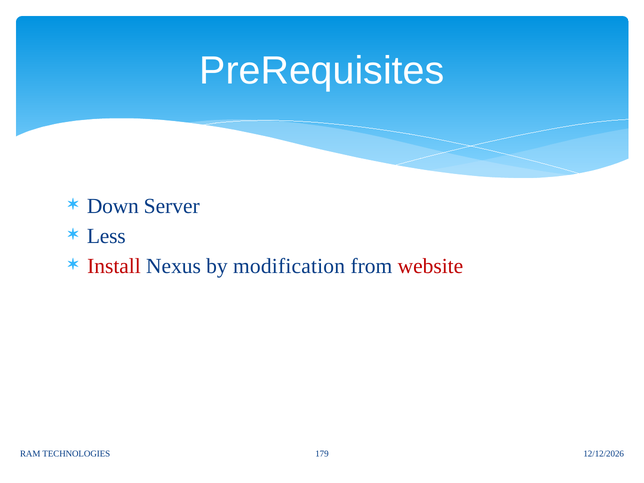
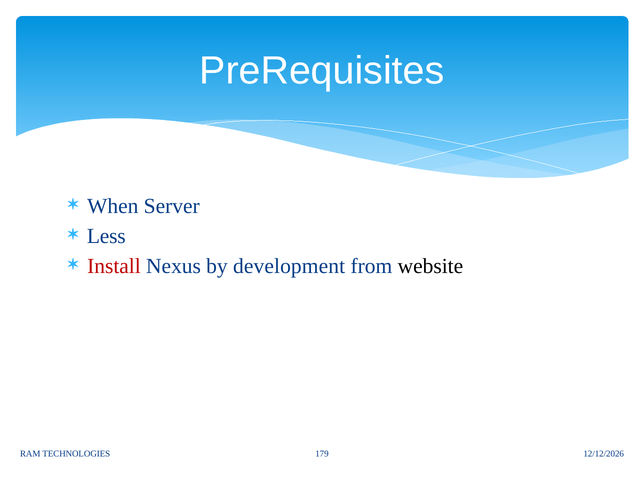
Down: Down -> When (113, 206)
modification: modification -> development (289, 266)
website colour: red -> black (430, 266)
